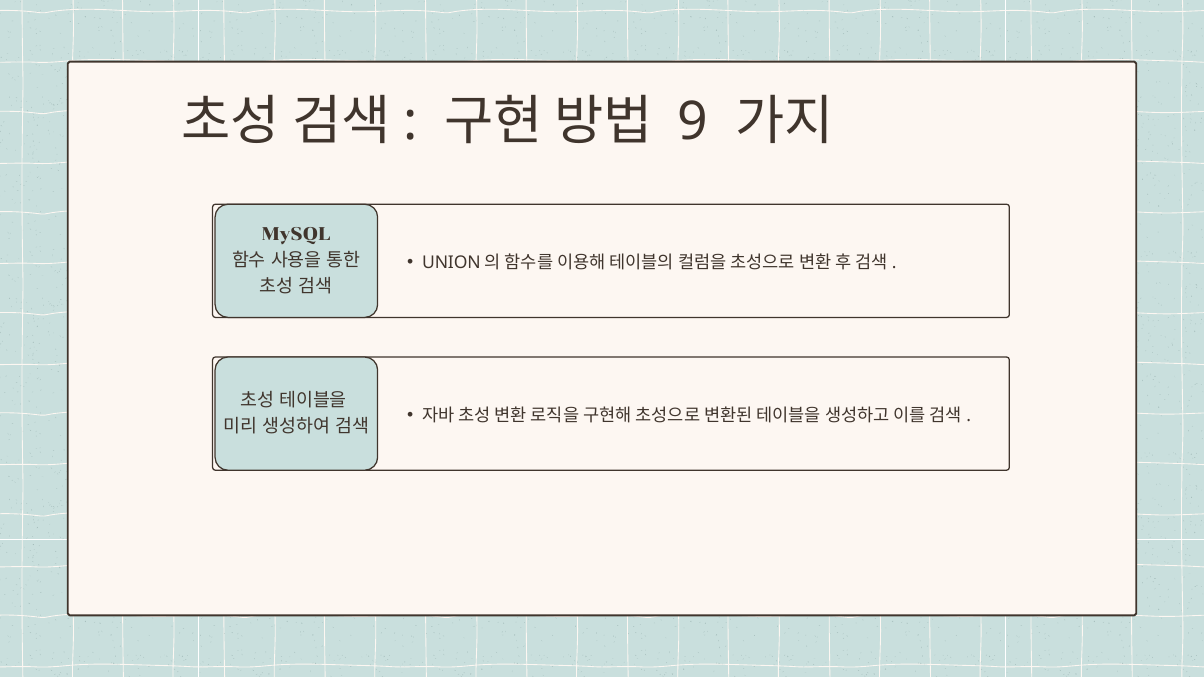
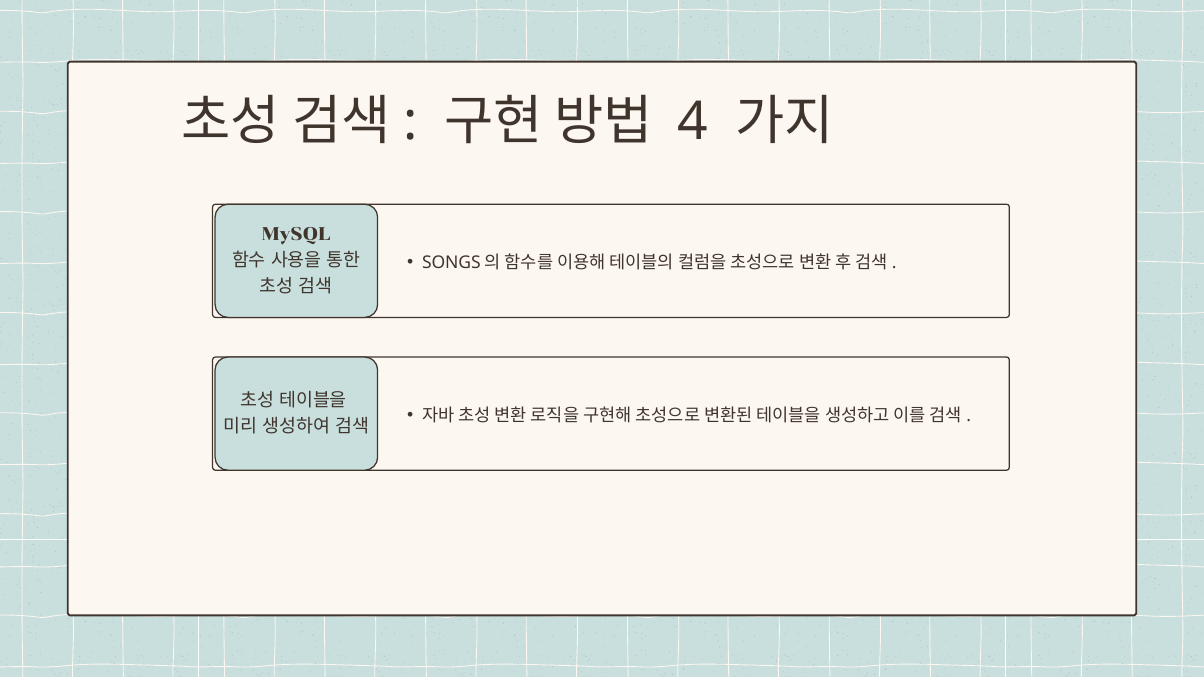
9: 9 -> 4 (693, 122)
UNION: UNION -> SONGS (451, 263)
